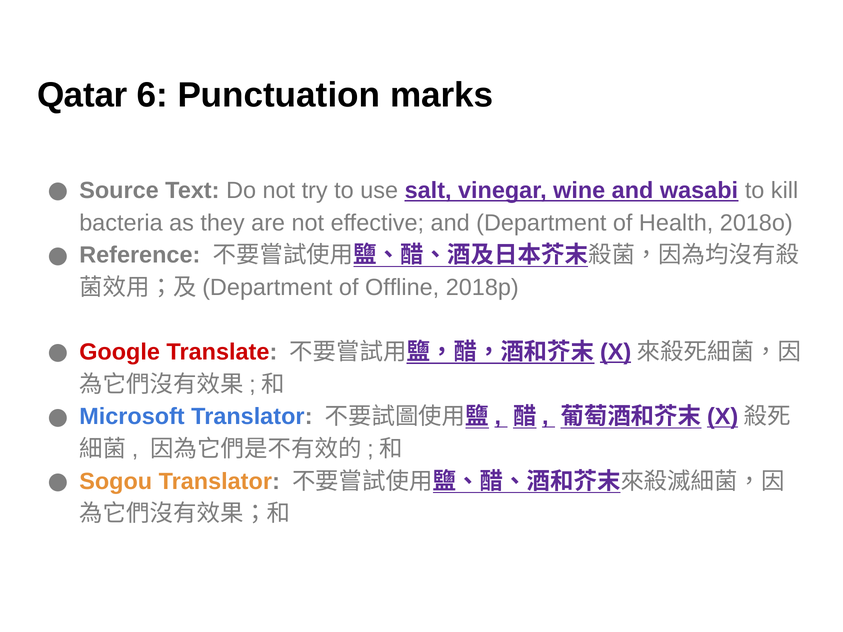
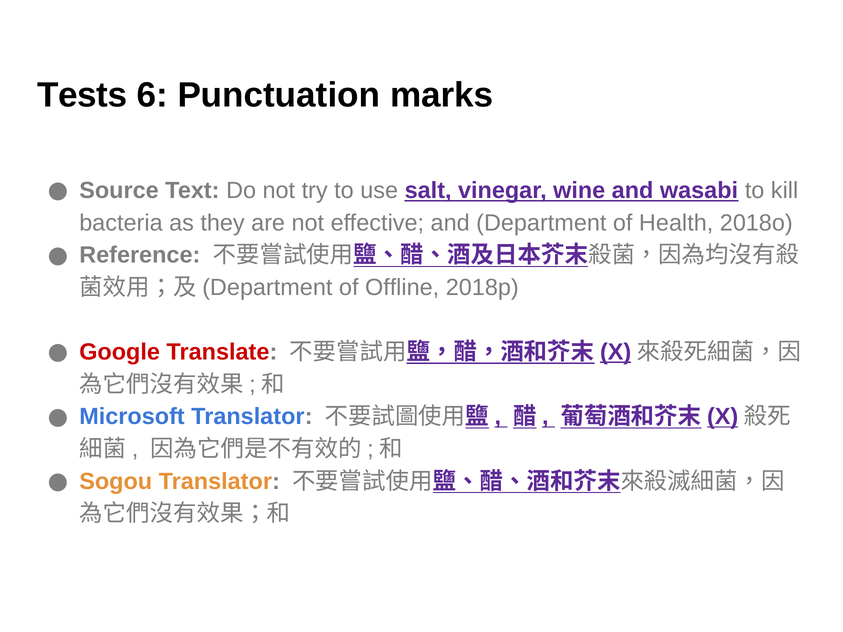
Qatar: Qatar -> Tests (82, 95)
